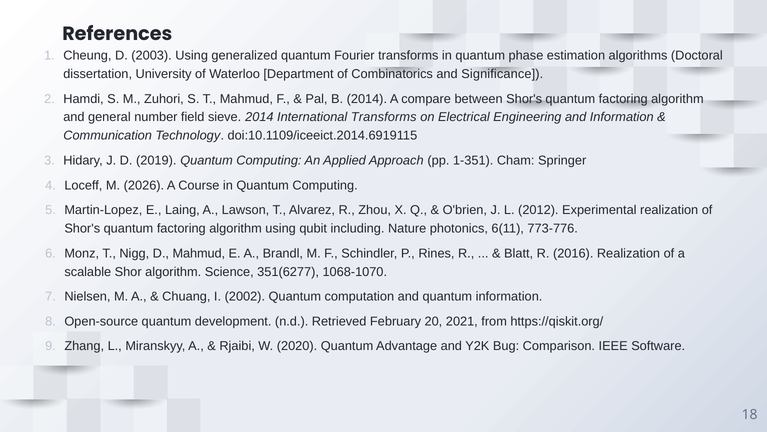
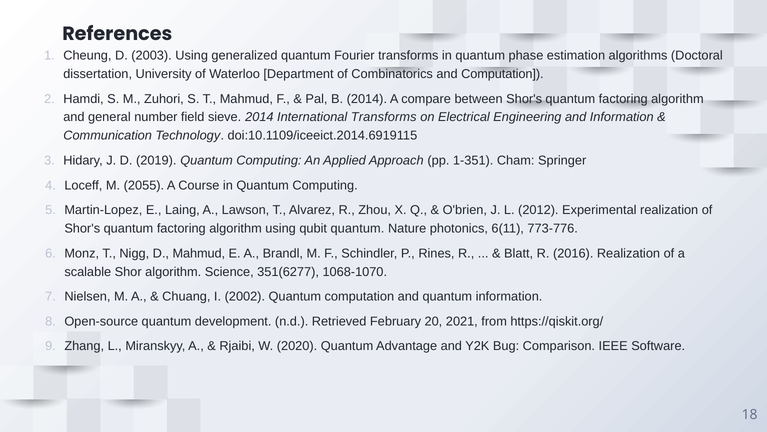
and Significance: Significance -> Computation (502, 74)
2026: 2026 -> 2055 (144, 185)
qubit including: including -> quantum (357, 228)
